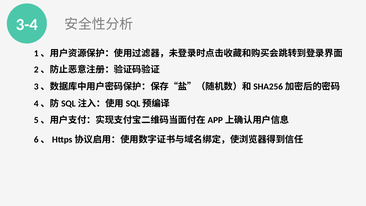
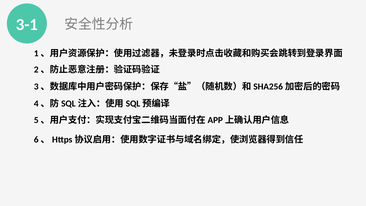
3-4: 3-4 -> 3-1 (27, 25)
